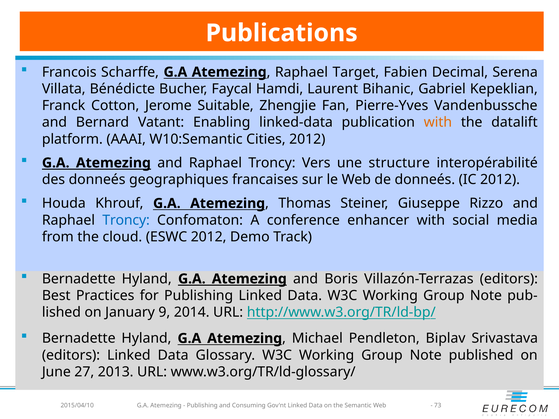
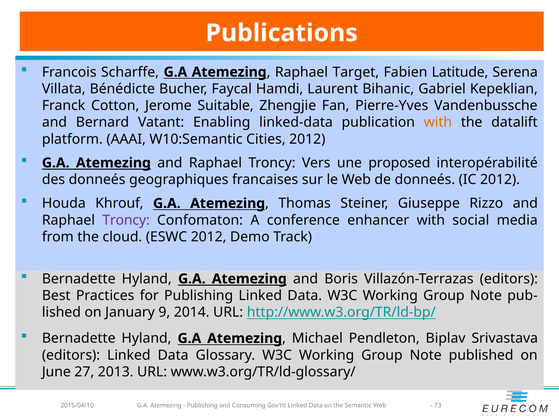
Decimal: Decimal -> Latitude (460, 72)
structure: structure -> proposed (399, 163)
Troncy colour: blue -> purple (126, 220)
